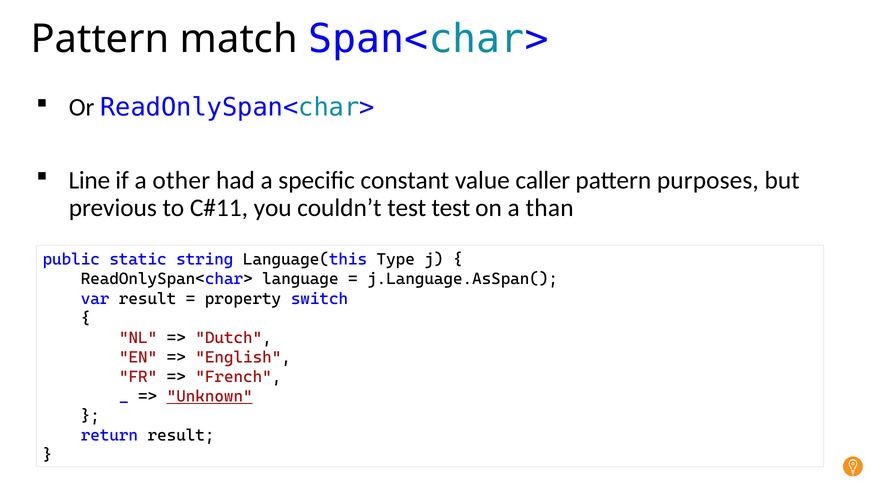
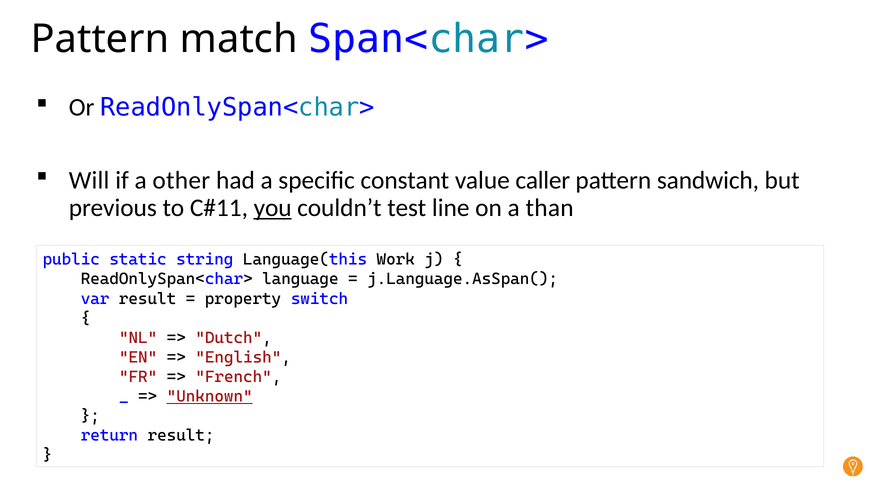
Line: Line -> Will (89, 181)
purposes: purposes -> sandwich (708, 181)
you underline: none -> present (273, 208)
test test: test -> line (451, 208)
Type: Type -> Work (396, 260)
